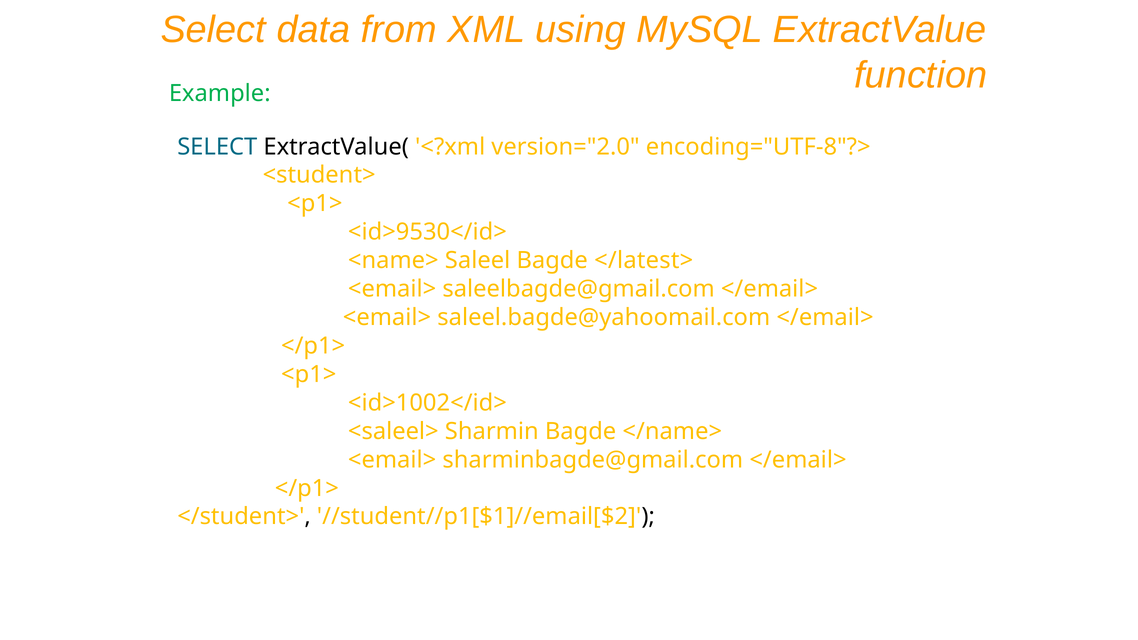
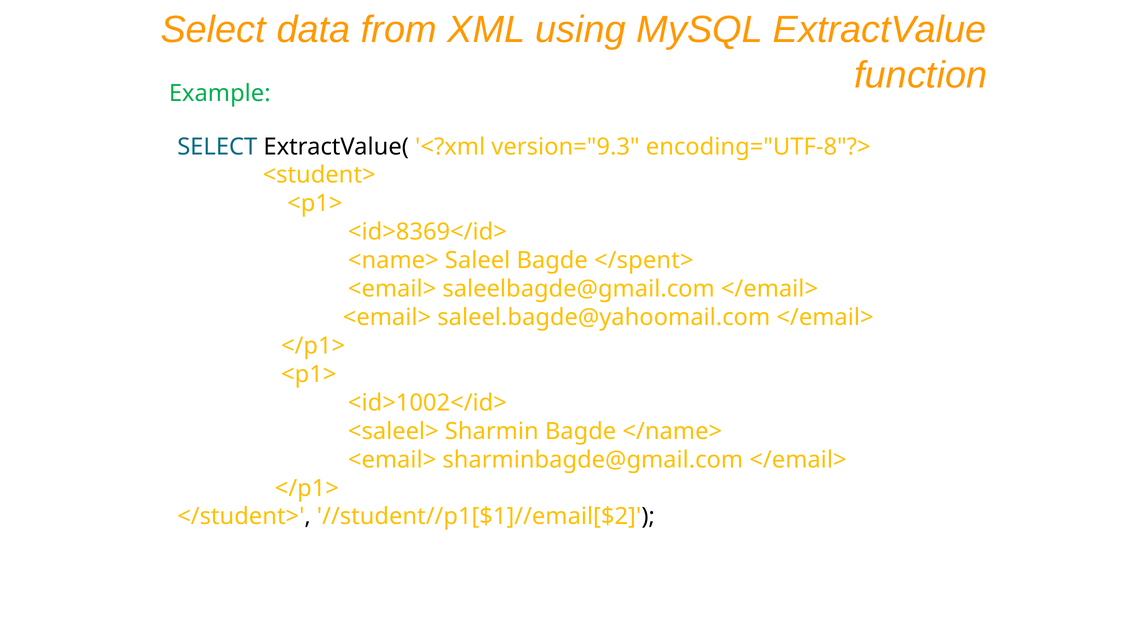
version="2.0: version="2.0 -> version="9.3 (566, 147)
<id>9530</id>: <id>9530</id> -> <id>8369</id> (427, 232)
</latest>: </latest> -> </spent> (644, 261)
